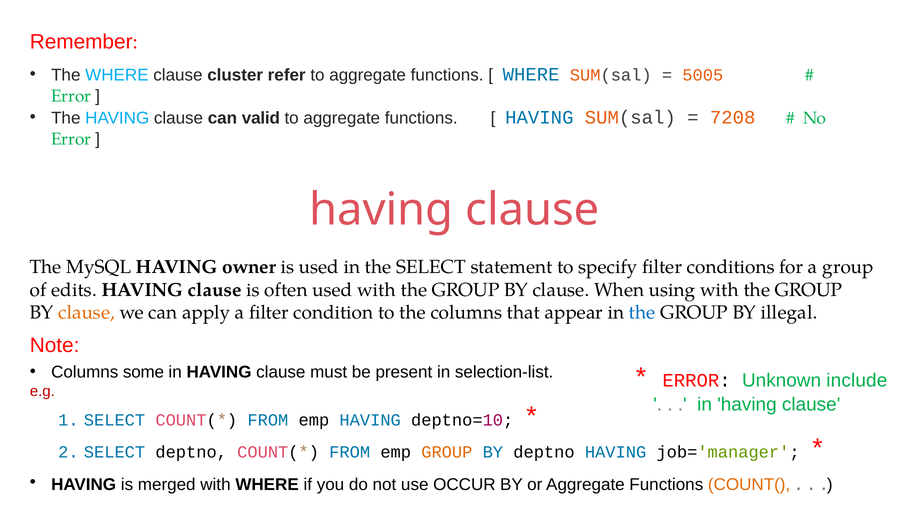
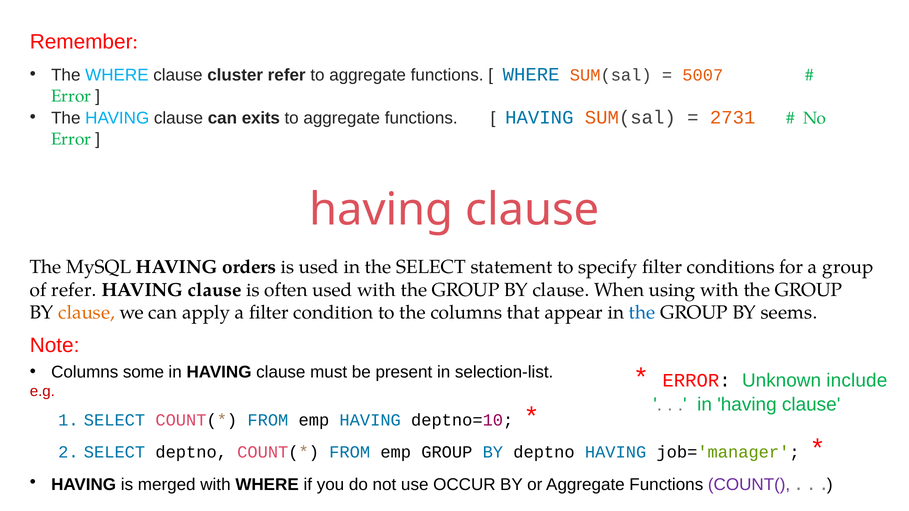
5005: 5005 -> 5007 (703, 75)
valid: valid -> exits (261, 118)
7208: 7208 -> 2731 (733, 118)
owner: owner -> orders (249, 267)
of edits: edits -> refer (74, 290)
illegal: illegal -> seems (789, 313)
GROUP colour: orange -> black (447, 452)
COUNT( colour: orange -> purple (749, 485)
